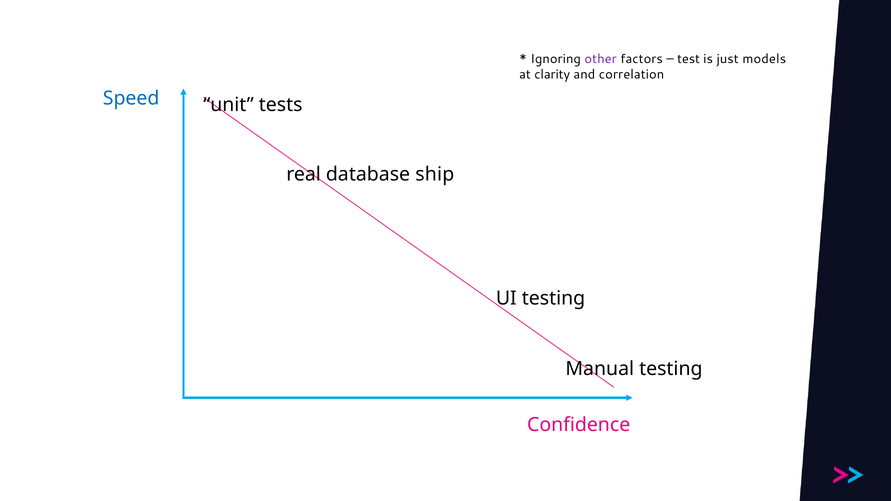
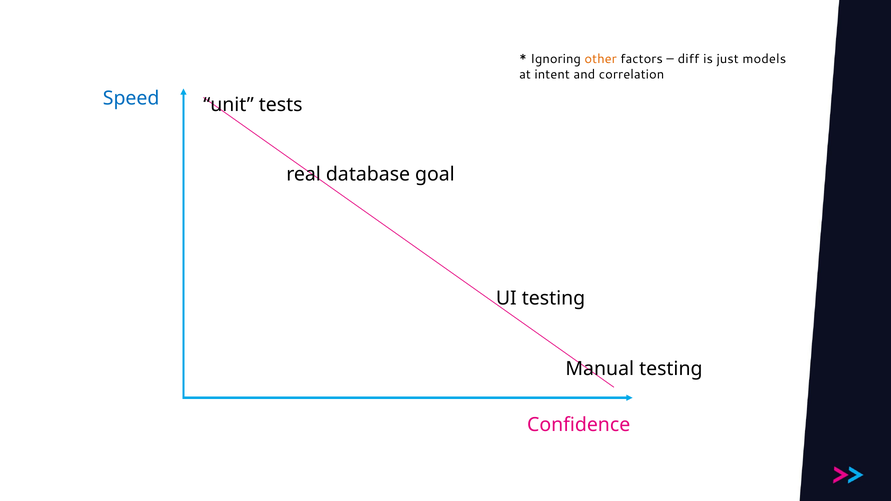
other colour: purple -> orange (601, 59)
test: test -> diff (688, 59)
clarity: clarity -> intent (552, 75)
ship: ship -> goal (435, 175)
